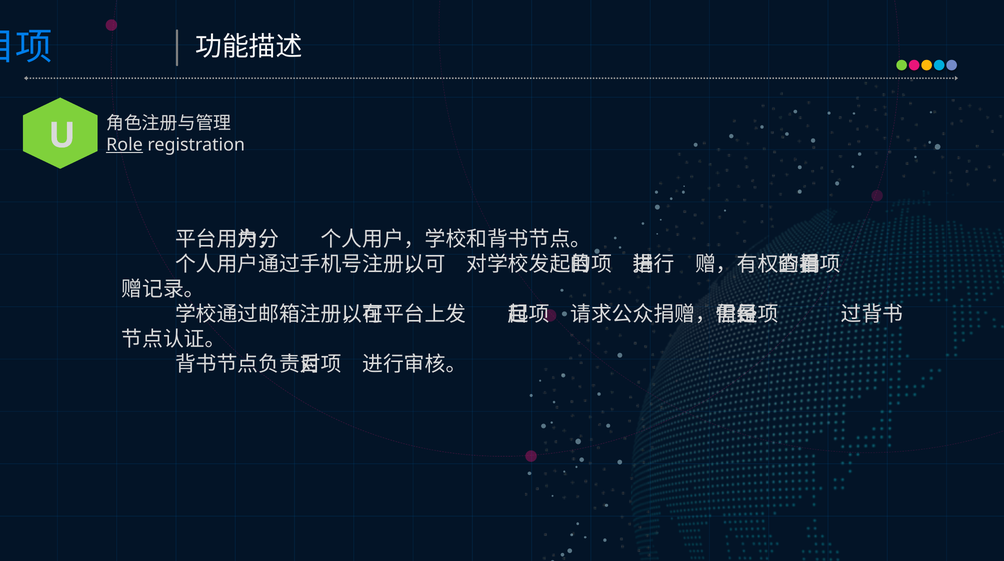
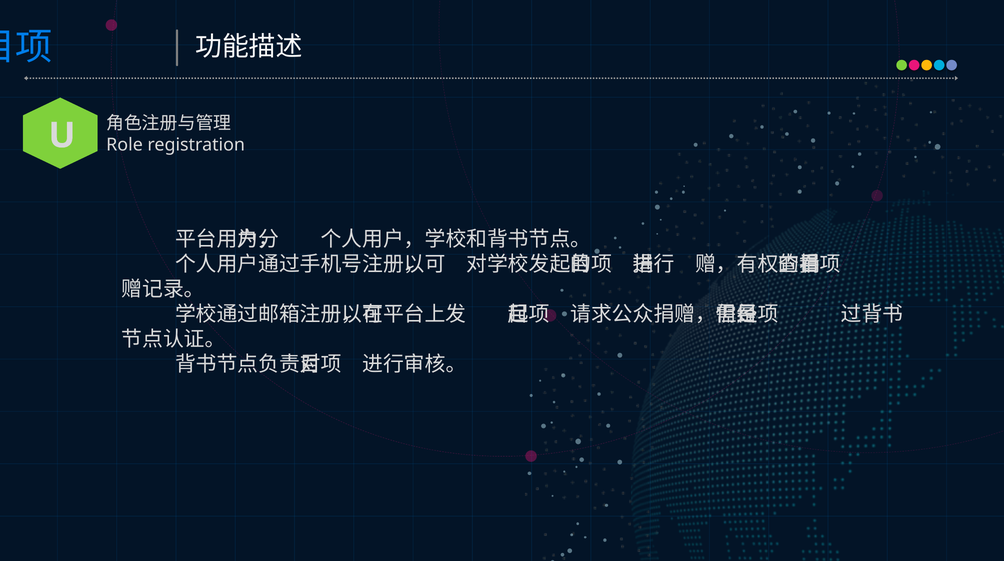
Role underline: present -> none (125, 145)
